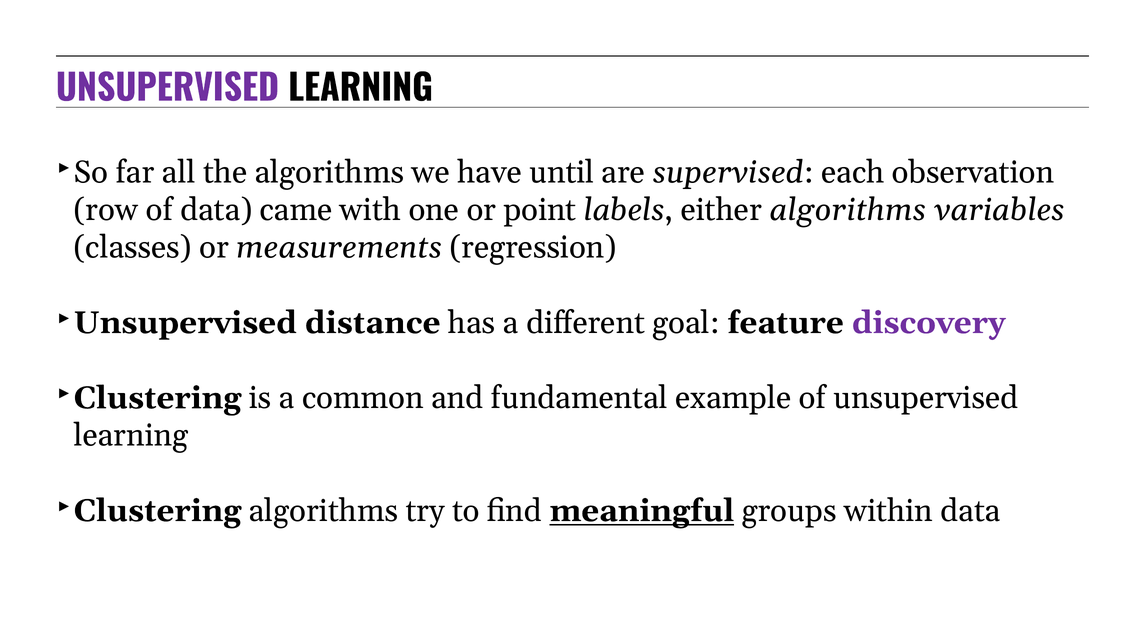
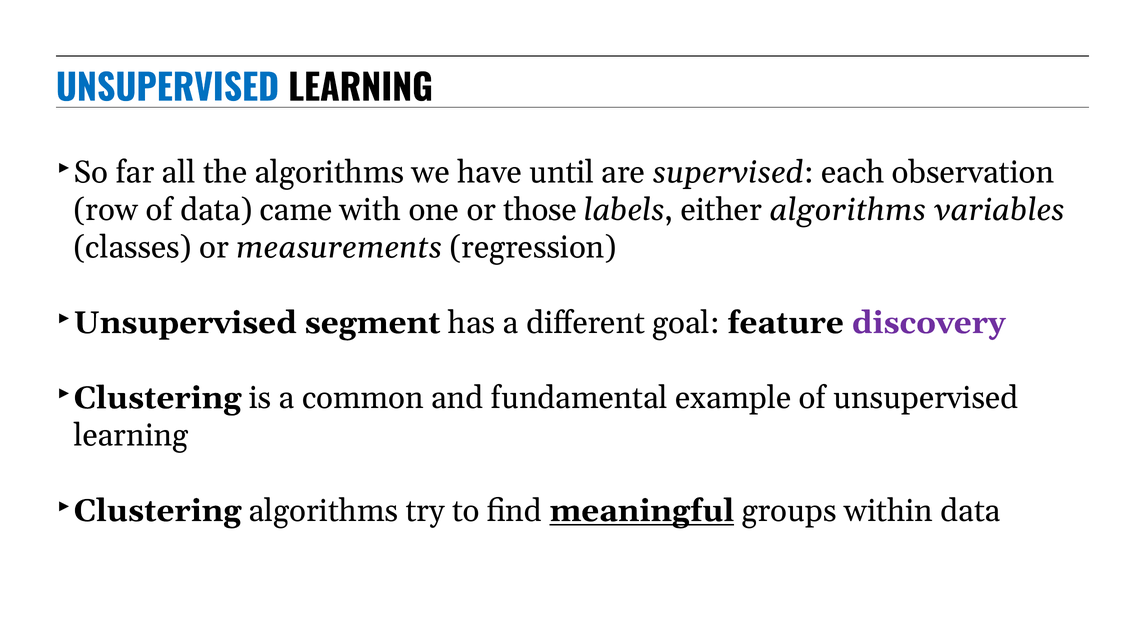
UNSUPERVISED colour: purple -> blue (167, 89)
point: point -> those (540, 210)
distance: distance -> segment (373, 323)
